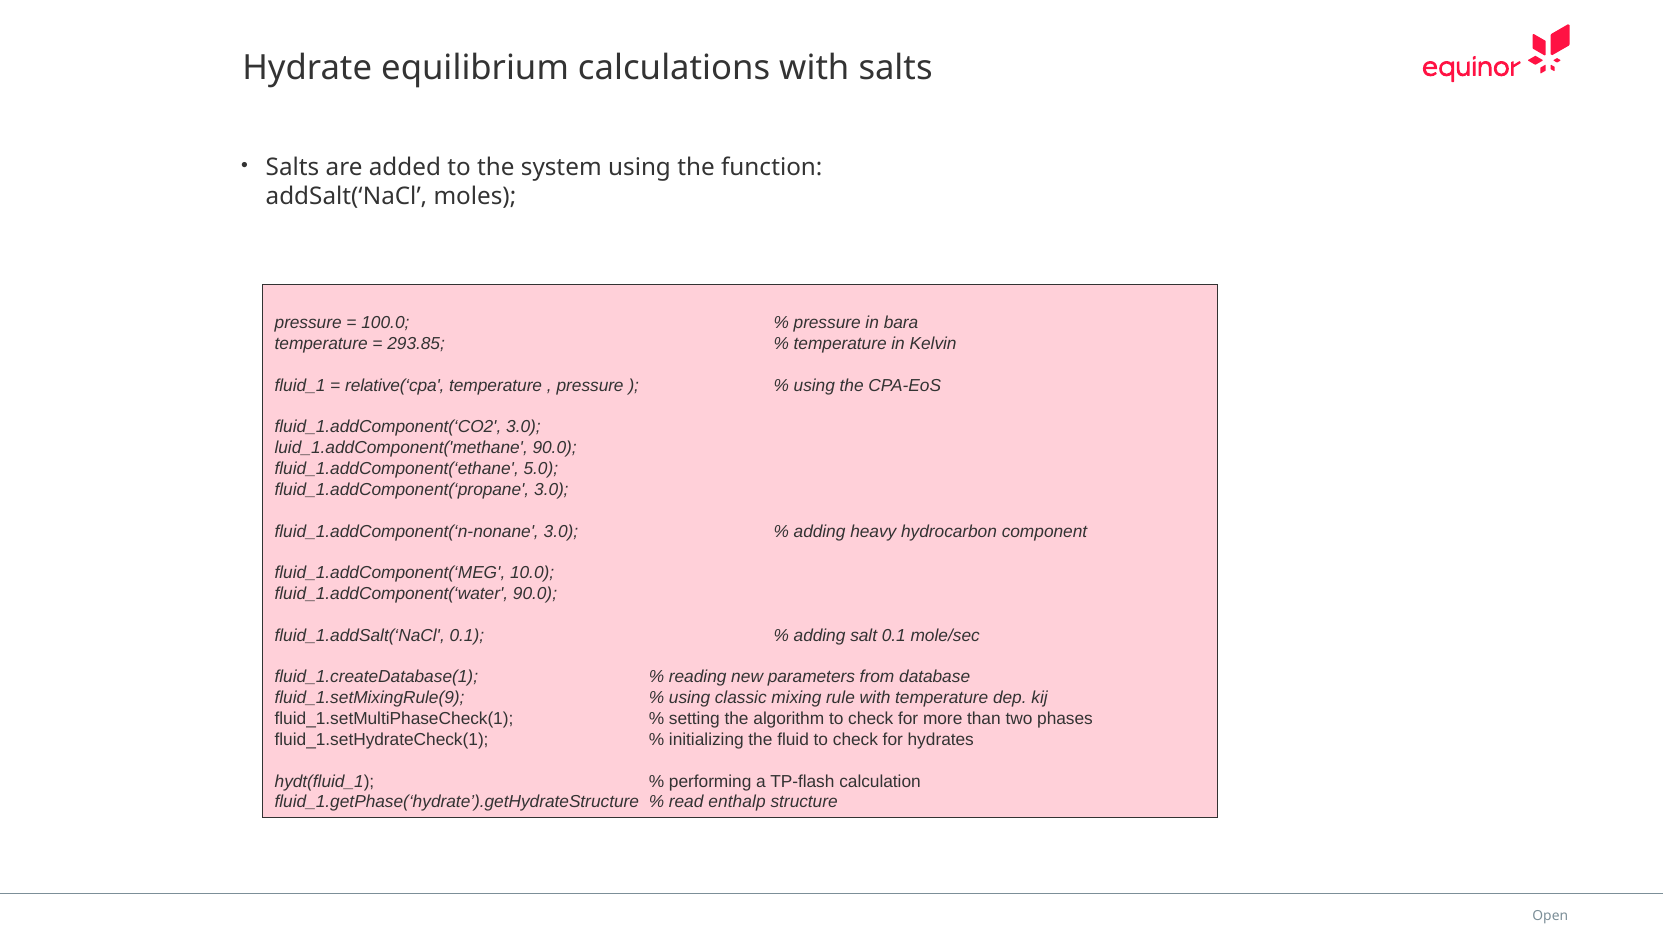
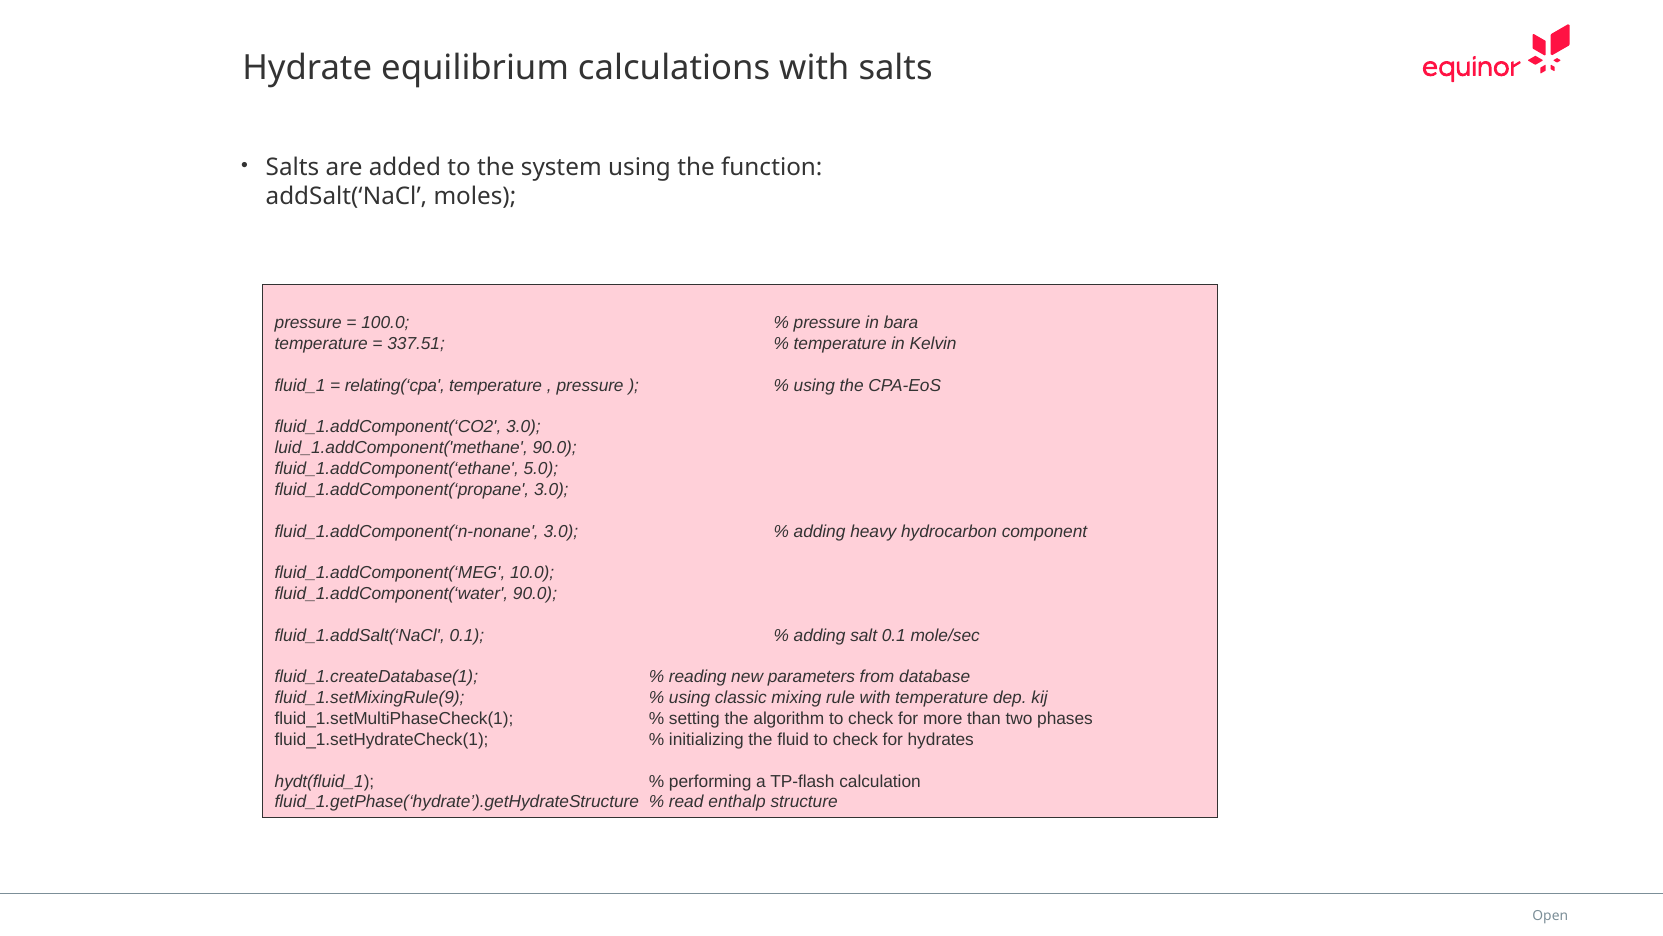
293.85: 293.85 -> 337.51 (416, 344)
relative(‘cpa: relative(‘cpa -> relating(‘cpa (395, 385)
